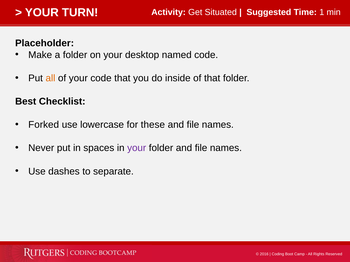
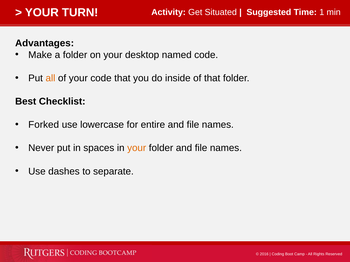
Placeholder: Placeholder -> Advantages (45, 43)
these: these -> entire (153, 125)
your colour: purple -> orange (137, 148)
